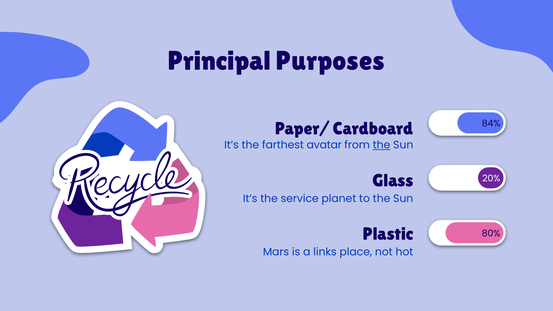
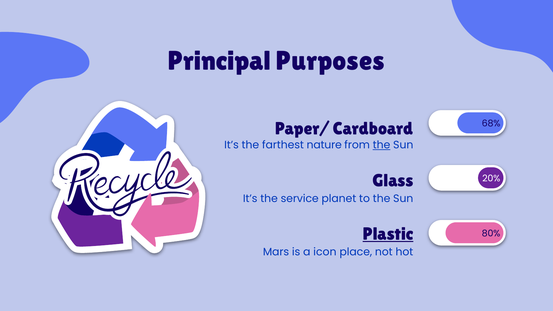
84%: 84% -> 68% (491, 124)
avatar: avatar -> nature (324, 145)
Plastic underline: none -> present (388, 234)
links: links -> icon (325, 252)
